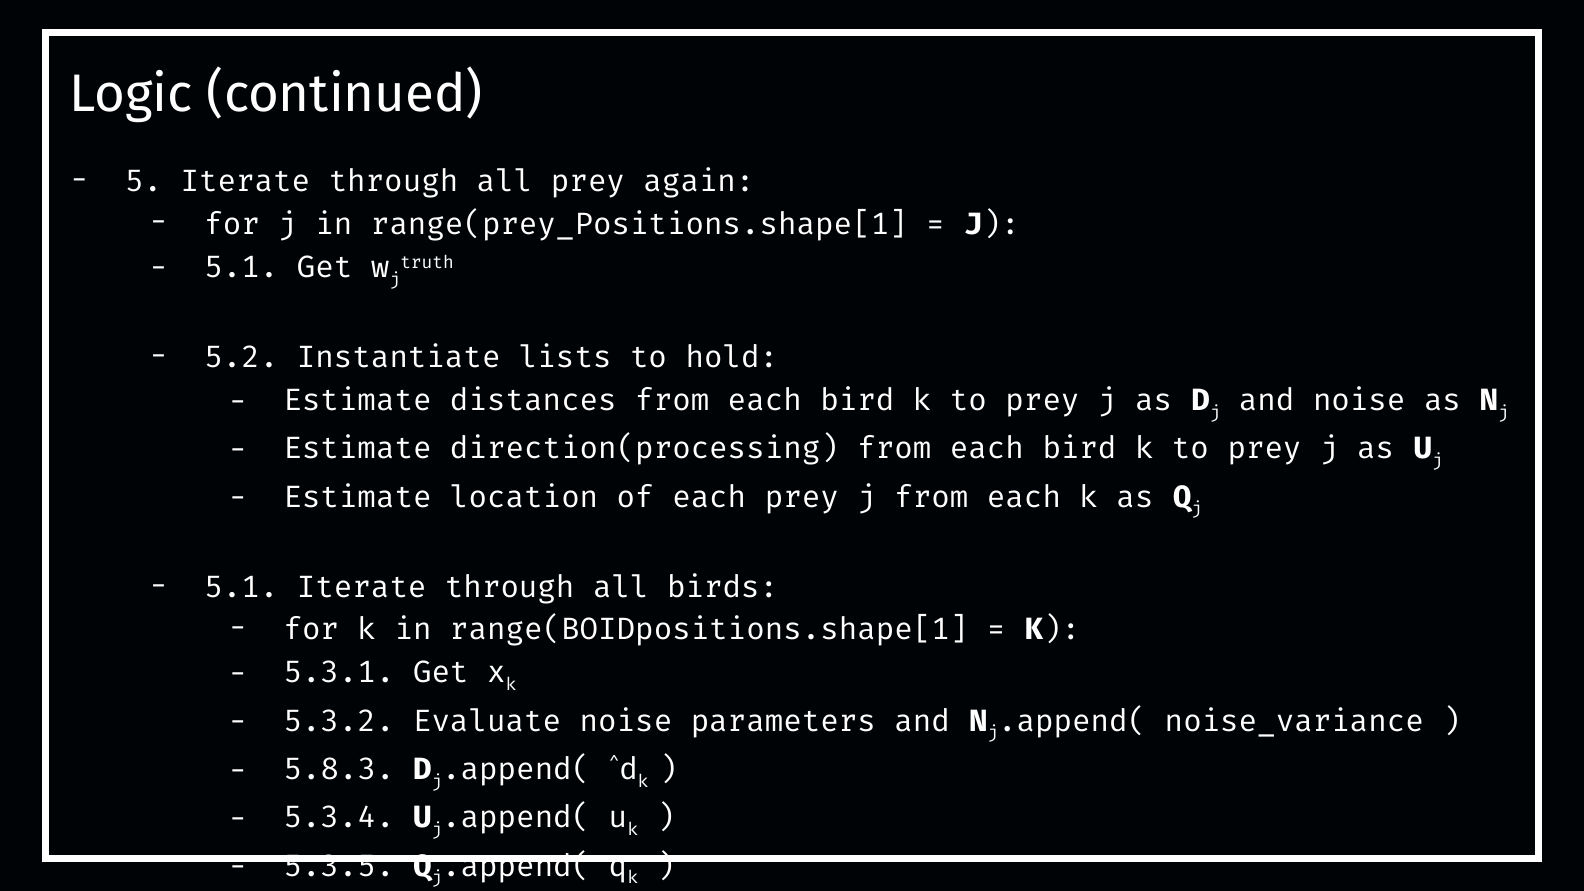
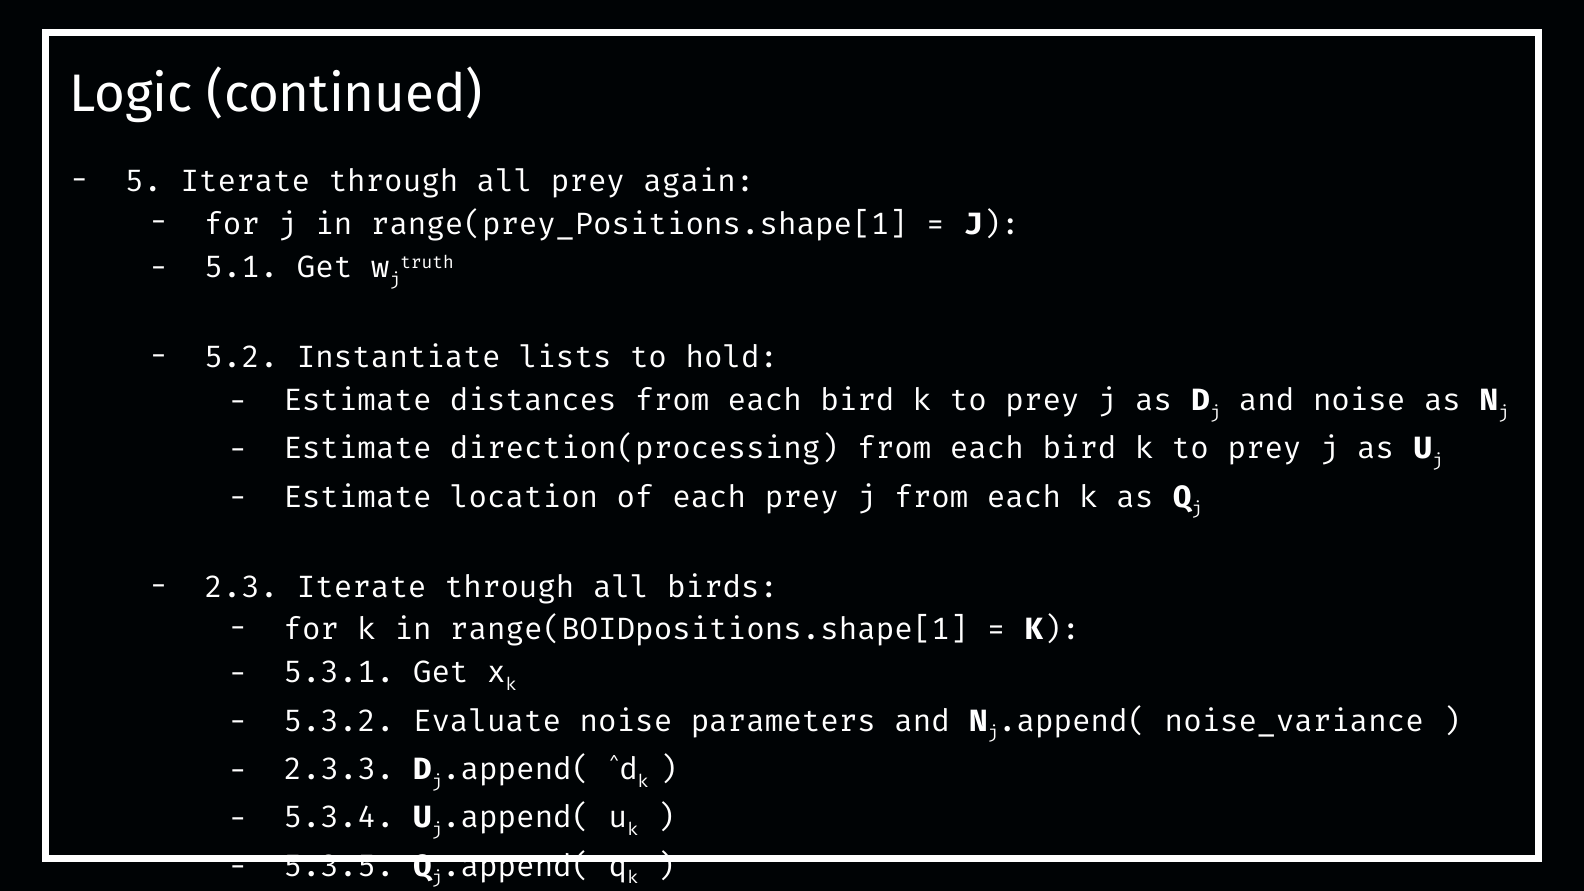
5.1: 5.1 -> 2.3 (241, 587)
5.8.3: 5.8.3 -> 2.3.3 (339, 769)
